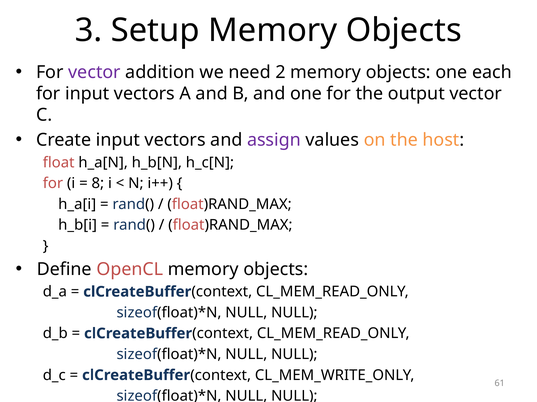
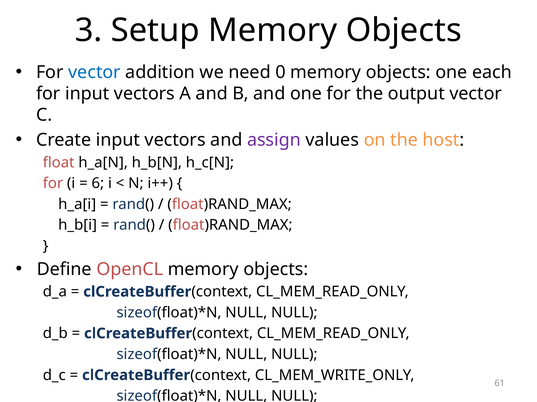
vector colour: purple -> blue (94, 72)
2: 2 -> 0 (280, 72)
8: 8 -> 6 (98, 184)
